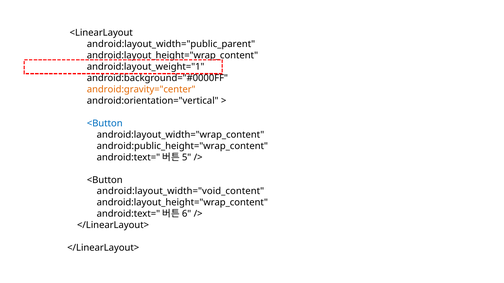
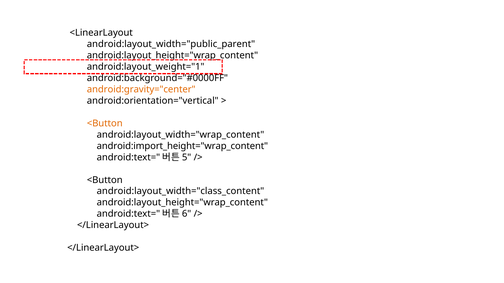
<Button colour: blue -> orange (105, 124)
android:public_height="wrap_content: android:public_height="wrap_content -> android:import_height="wrap_content (182, 146)
android:layout_width="void_content: android:layout_width="void_content -> android:layout_width="class_content (180, 192)
